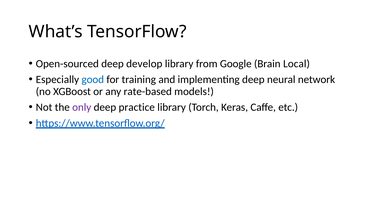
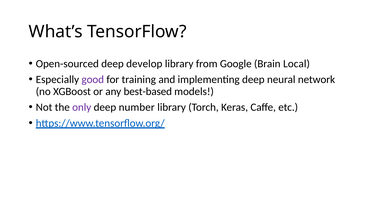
good colour: blue -> purple (93, 80)
rate-based: rate-based -> best-based (148, 91)
practice: practice -> number (137, 107)
